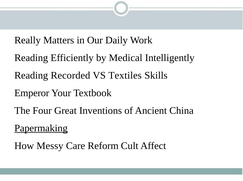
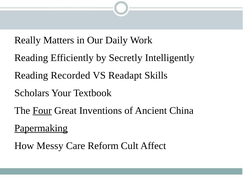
Medical: Medical -> Secretly (126, 58)
Textiles: Textiles -> Readapt (125, 76)
Emperor: Emperor -> Scholars (32, 93)
Four underline: none -> present (42, 111)
